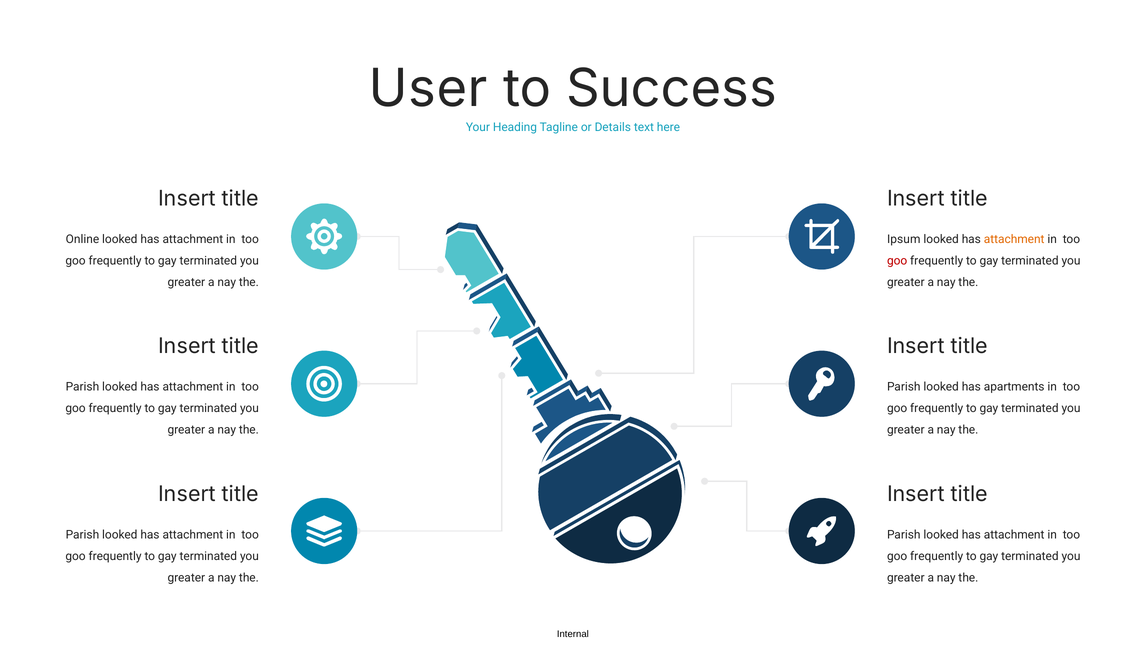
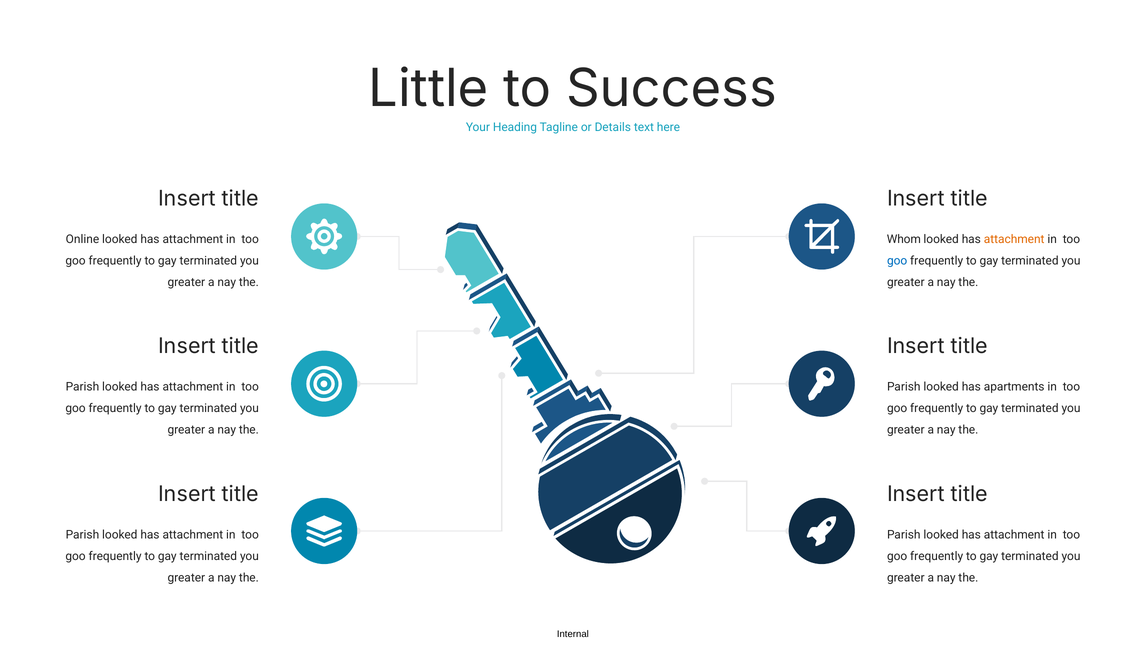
User: User -> Little (428, 89)
Ipsum: Ipsum -> Whom (904, 239)
goo colour: red -> blue (897, 261)
